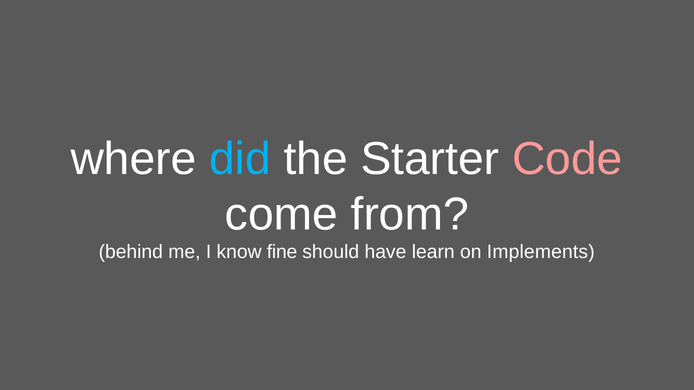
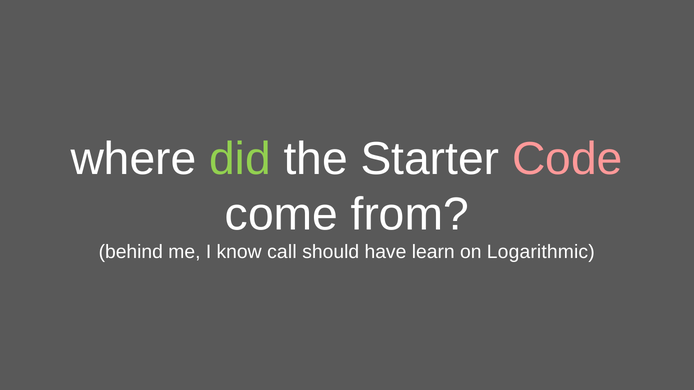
did colour: light blue -> light green (240, 159)
fine: fine -> call (282, 252)
Implements: Implements -> Logarithmic (541, 252)
